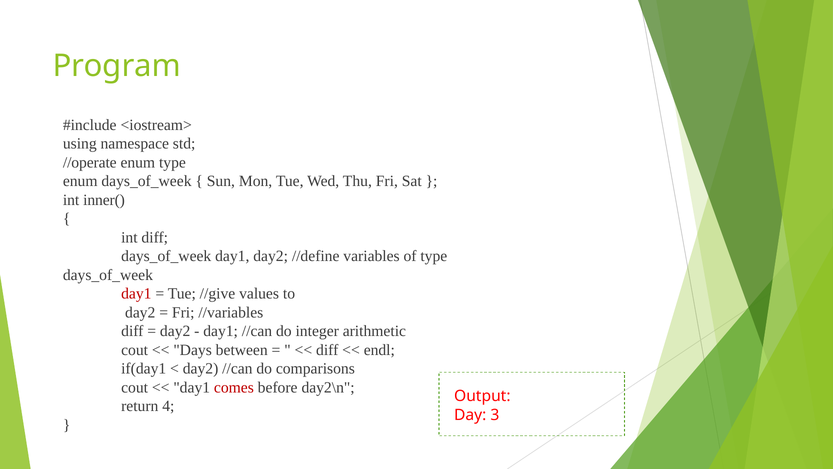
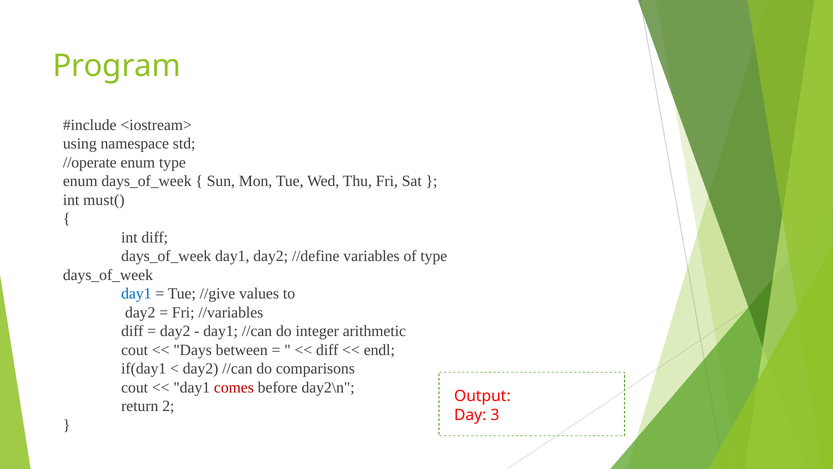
inner(: inner( -> must( (104, 200)
day1 colour: red -> blue (136, 293)
4: 4 -> 2 (168, 406)
